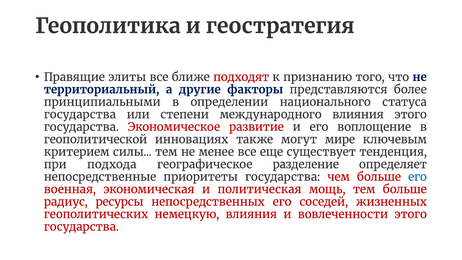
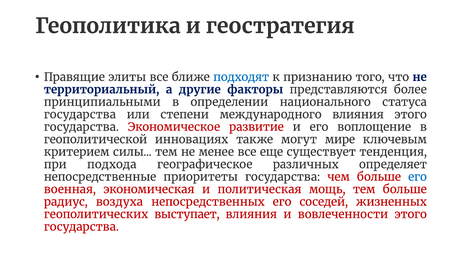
подходят colour: red -> blue (241, 77)
разделение: разделение -> различных (306, 164)
ресурсы: ресурсы -> воздуха (119, 202)
немецкую: немецкую -> выступает (187, 214)
